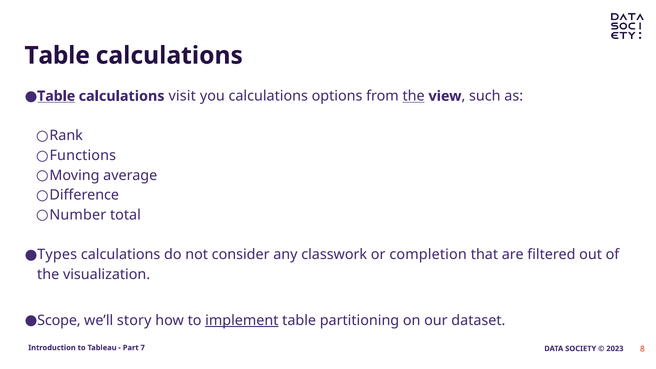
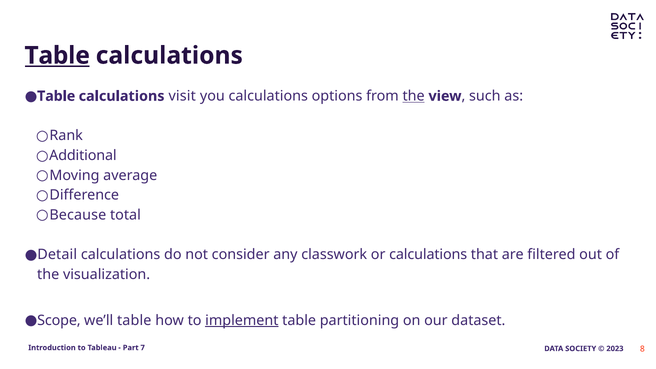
Table underline: none -> present (57, 56)
Table underline: present -> none (56, 96)
Functions: Functions -> Additional (83, 155)
Number: Number -> Because (78, 215)
Types: Types -> Detail (57, 254)
or completion: completion -> calculations (428, 254)
we’ll story: story -> table (134, 320)
